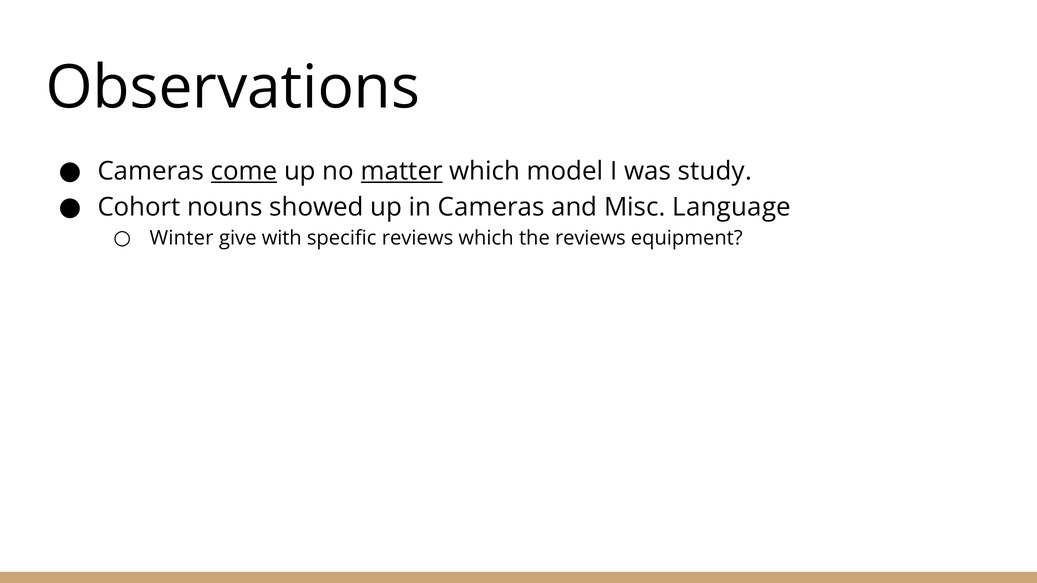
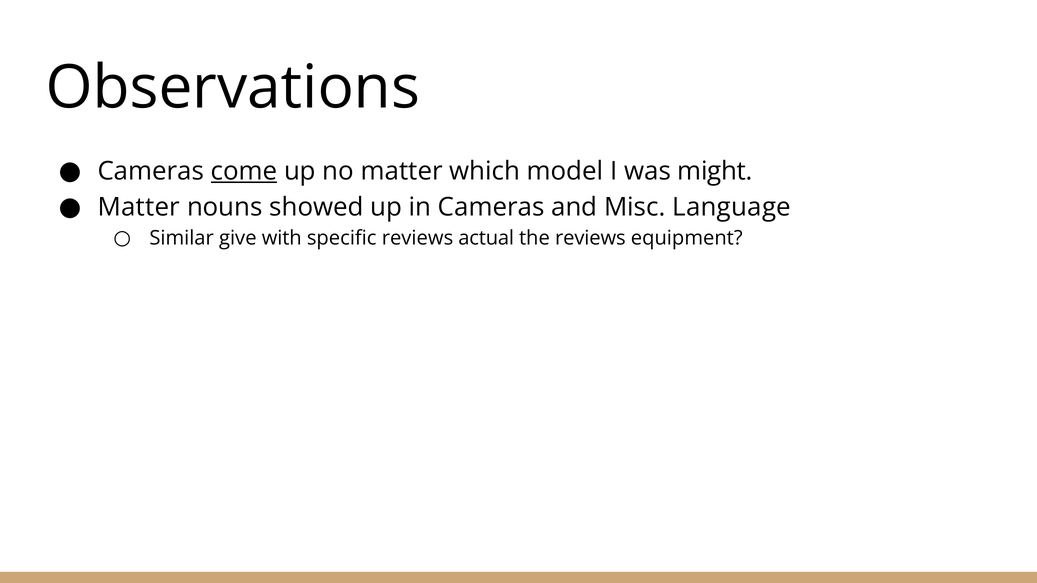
matter underline: present -> none (402, 171)
study: study -> might (715, 171)
Cohort: Cohort -> Matter (139, 207)
Winter: Winter -> Similar (182, 238)
reviews which: which -> actual (486, 238)
